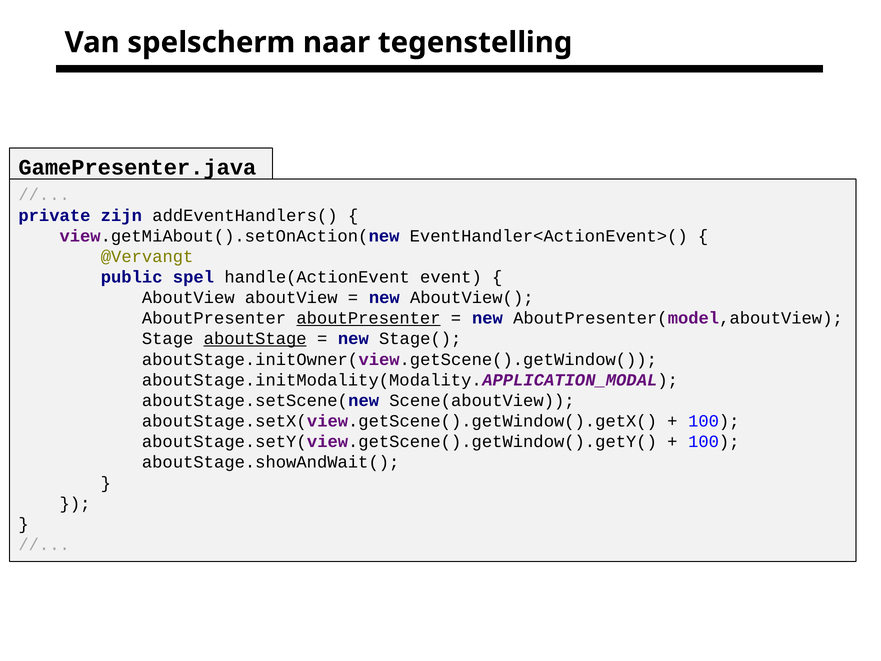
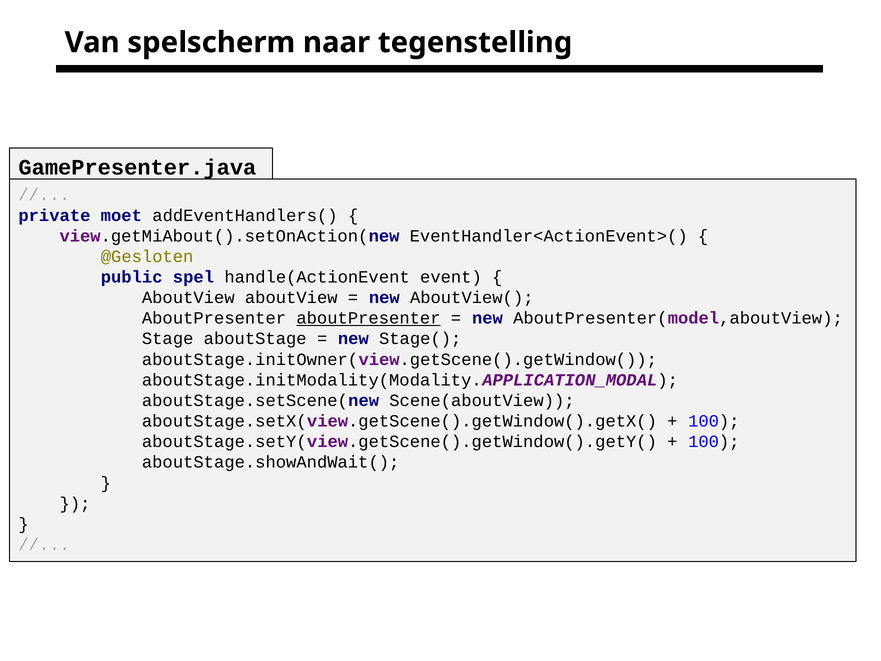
zijn: zijn -> moet (121, 215)
@Vervangt: @Vervangt -> @Gesloten (147, 256)
aboutStage underline: present -> none (255, 339)
